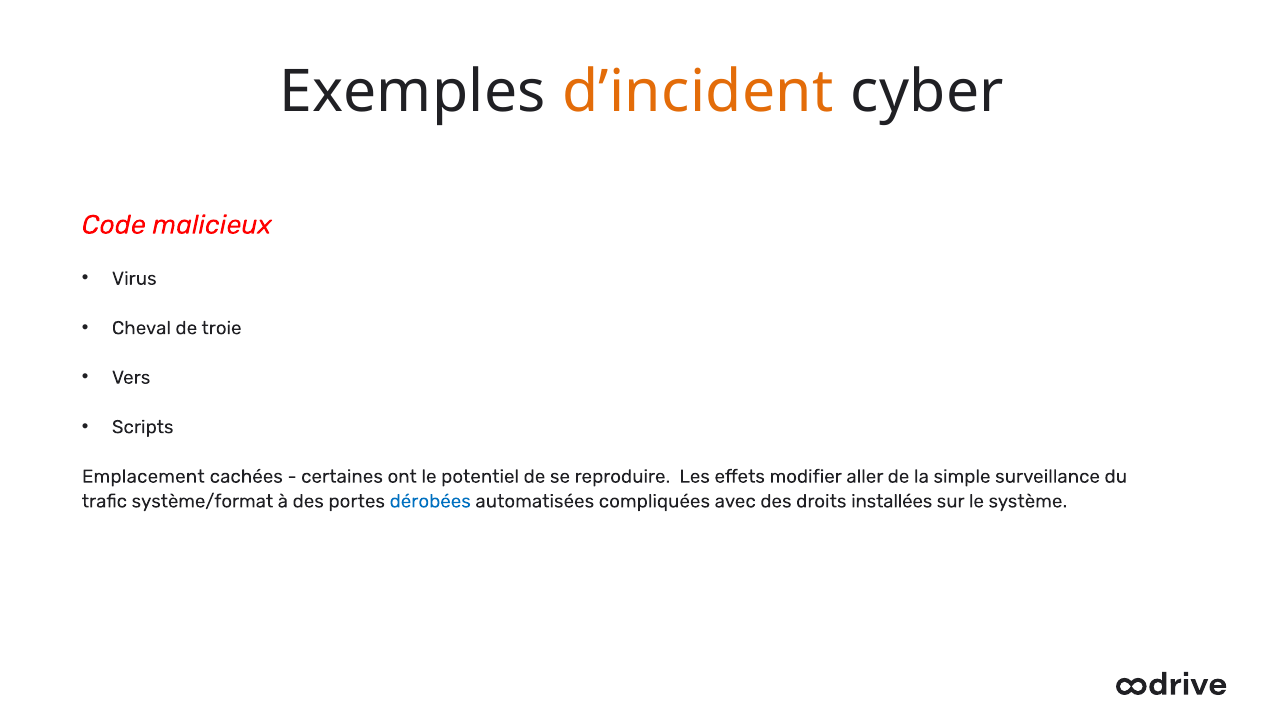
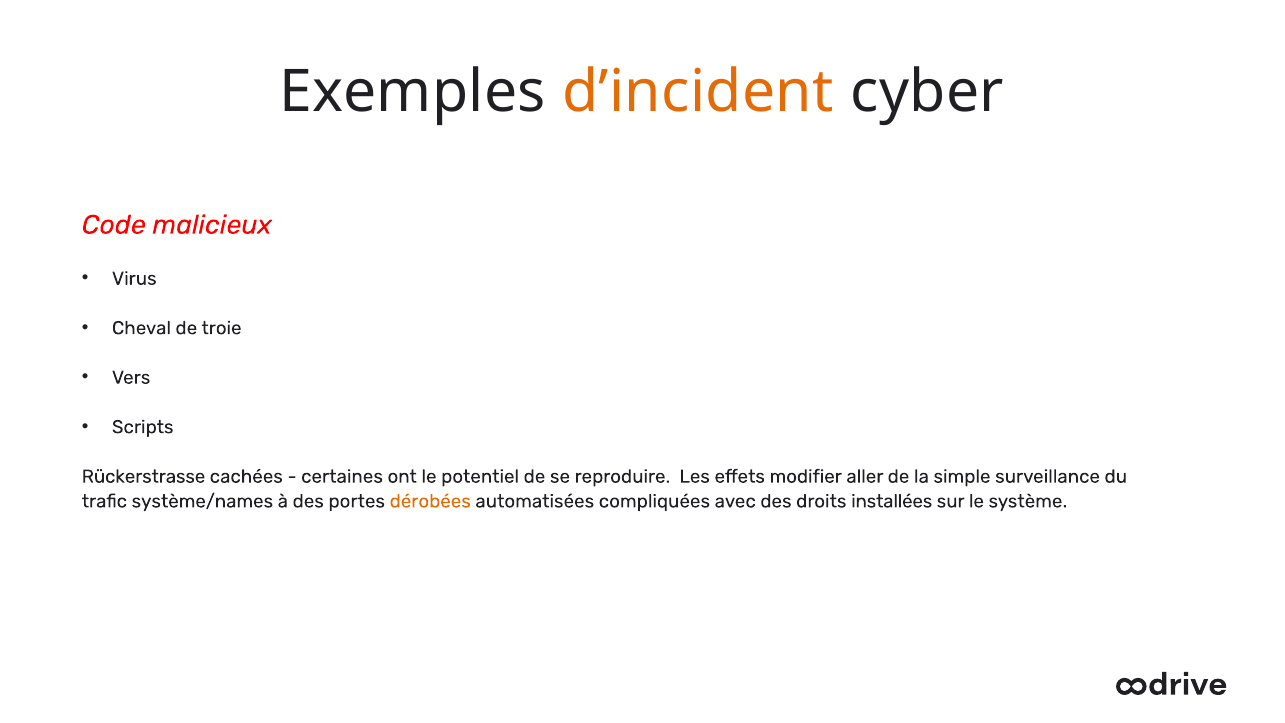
Emplacement: Emplacement -> Rückerstrasse (144, 476)
système/format: système/format -> système/names (202, 501)
dérobées colour: blue -> orange (430, 501)
